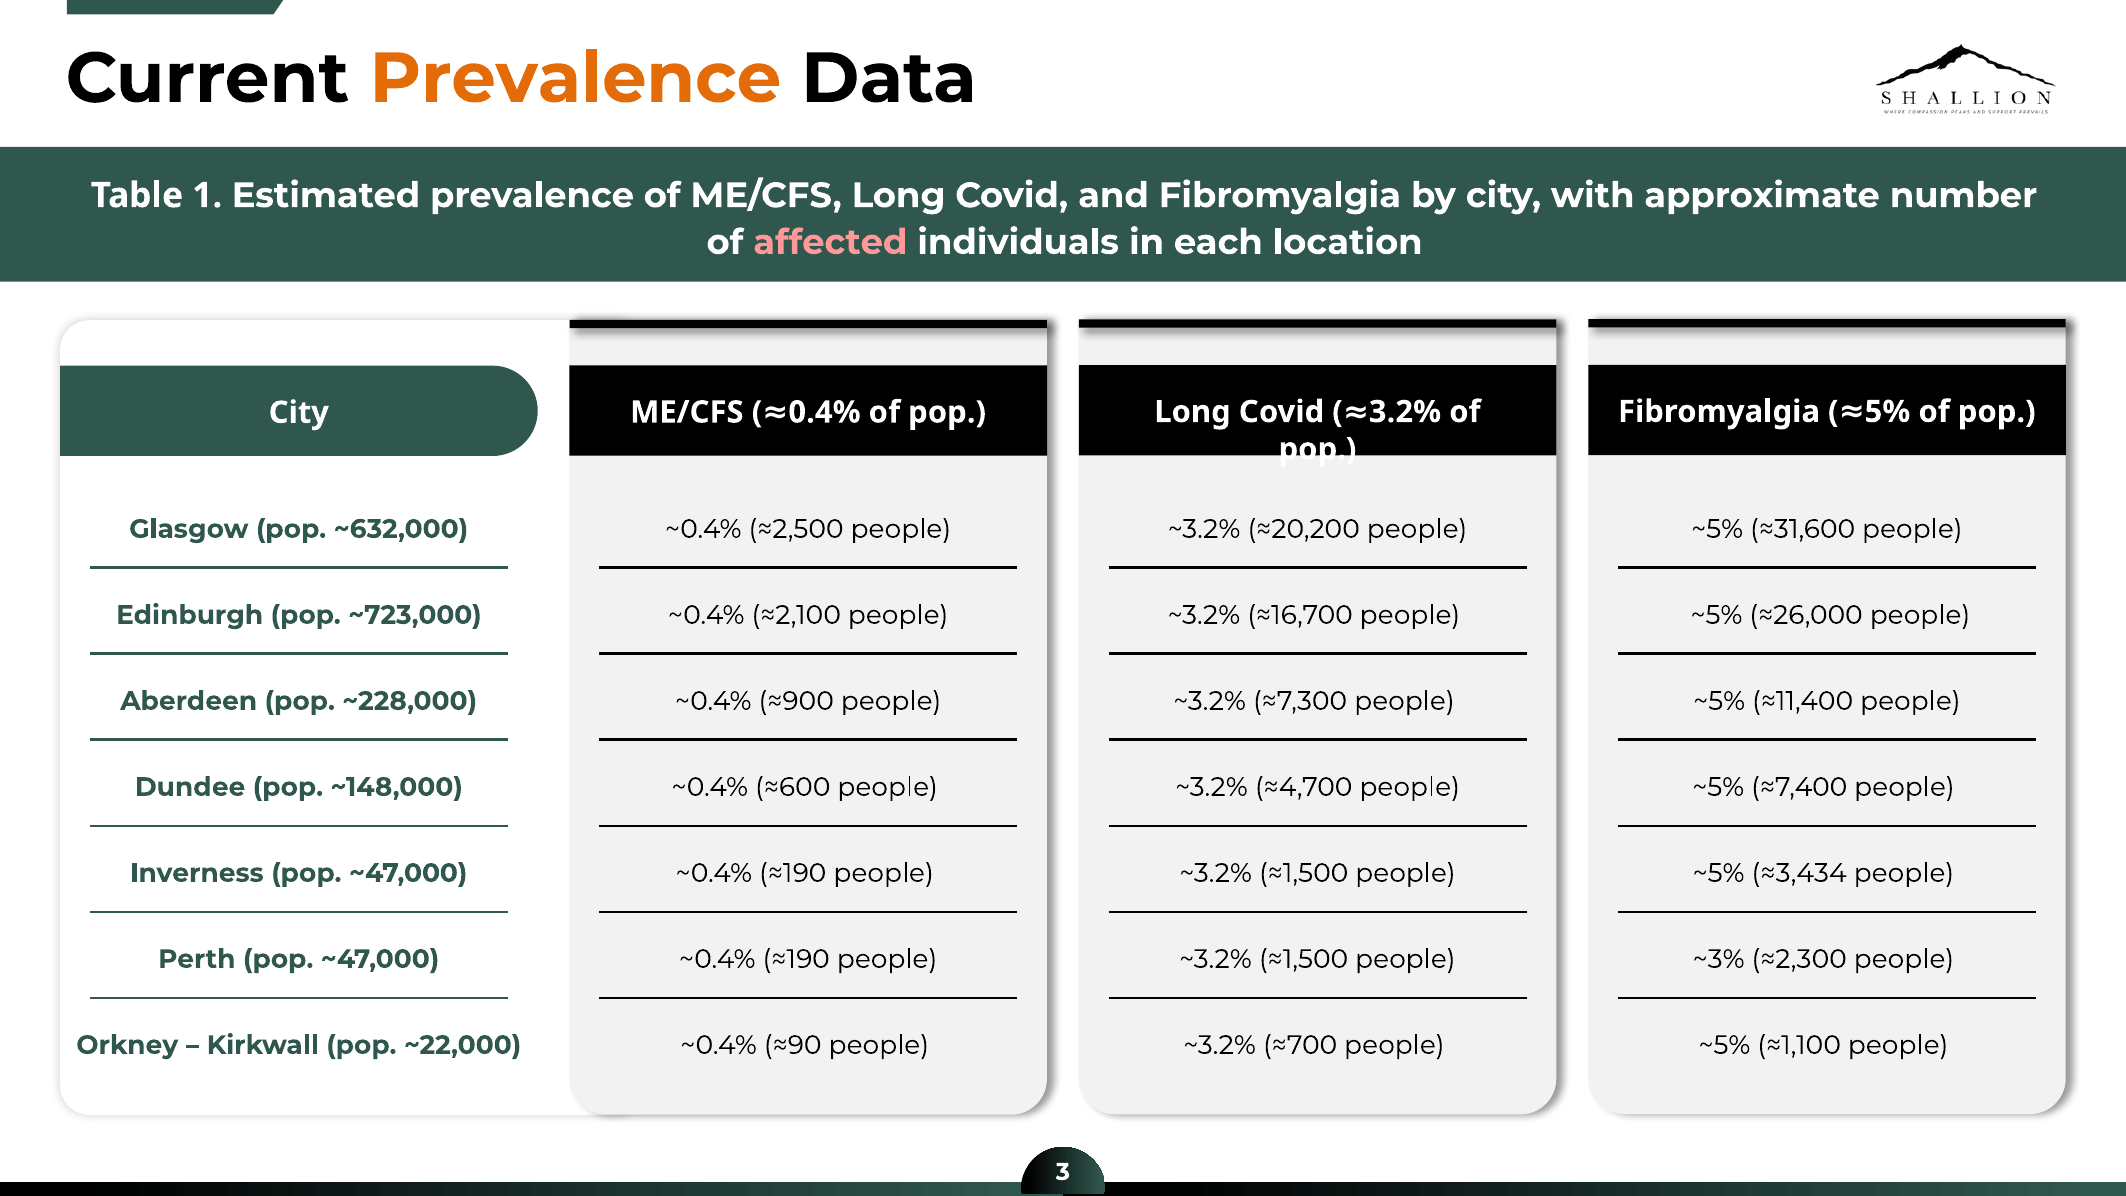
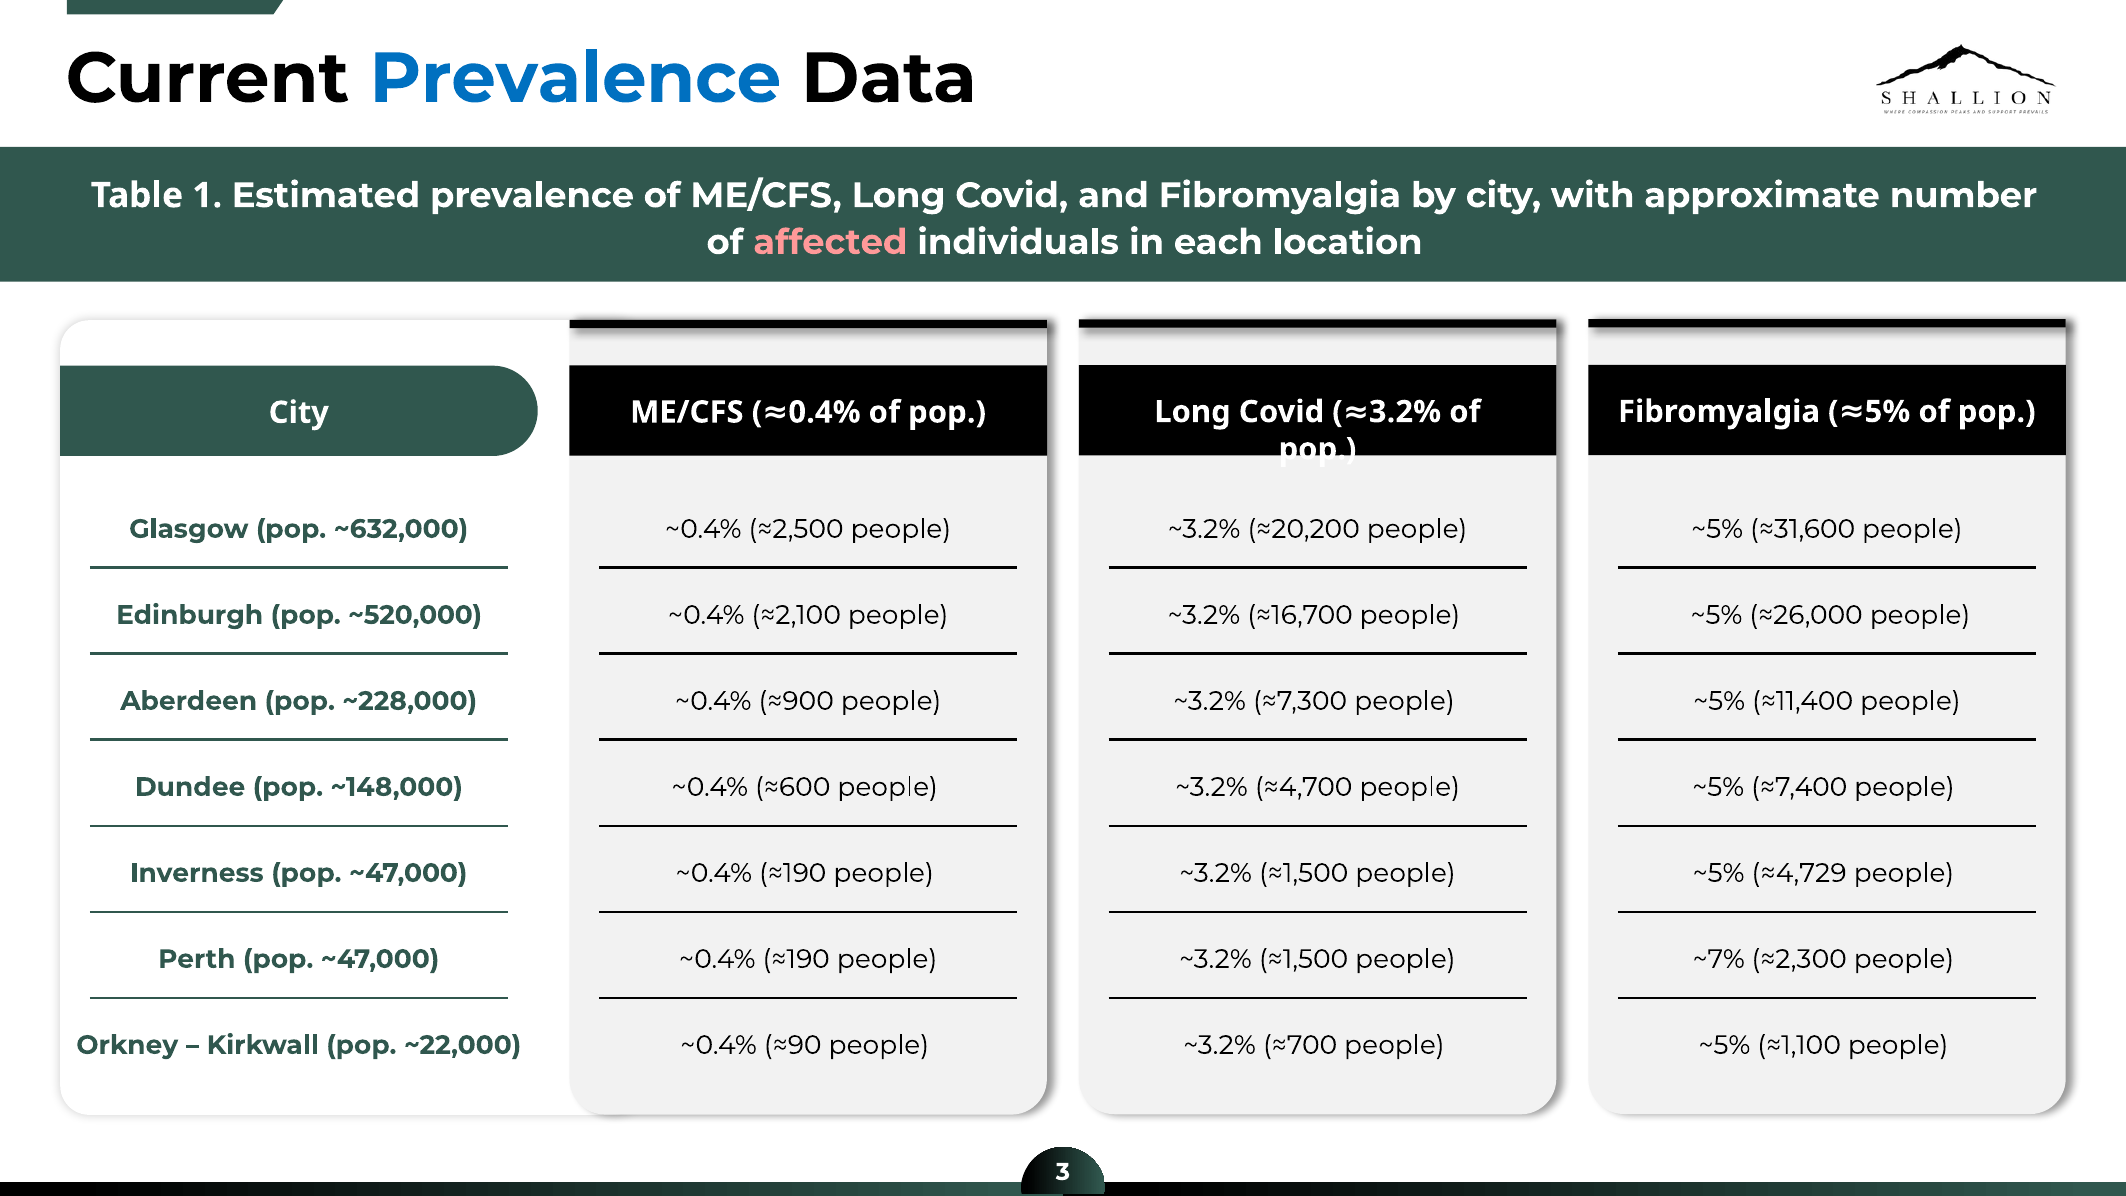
Prevalence colour: orange -> blue (575, 79)
~723,000: ~723,000 -> ~520,000 (415, 615)
≈3,434: ≈3,434 -> ≈4,729 (1799, 873)
~3%: ~3% -> ~7% (1719, 959)
